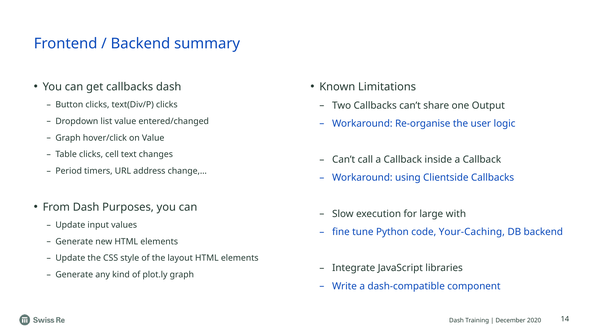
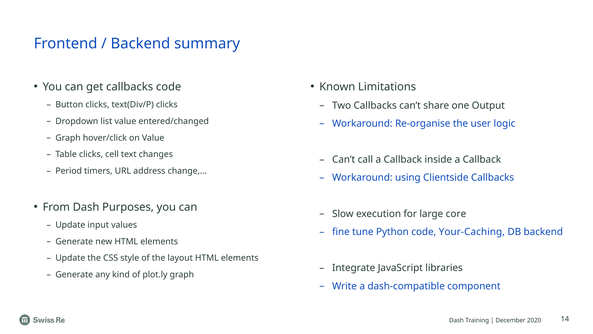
callbacks dash: dash -> code (169, 87)
with: with -> core (456, 214)
